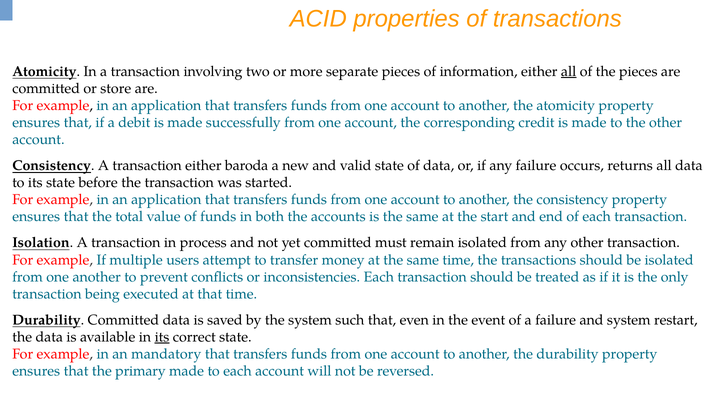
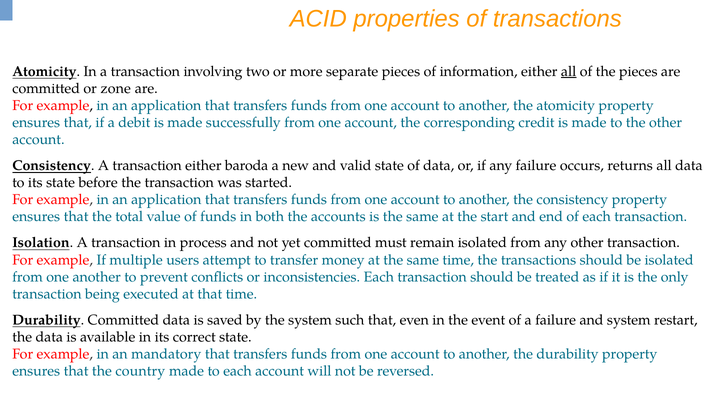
store: store -> zone (116, 88)
its underline: present -> none (162, 336)
primary: primary -> country (140, 371)
